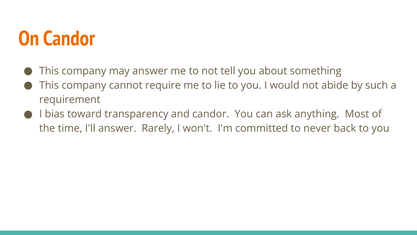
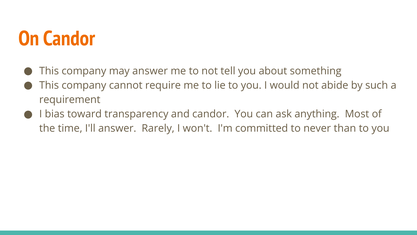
back: back -> than (345, 128)
